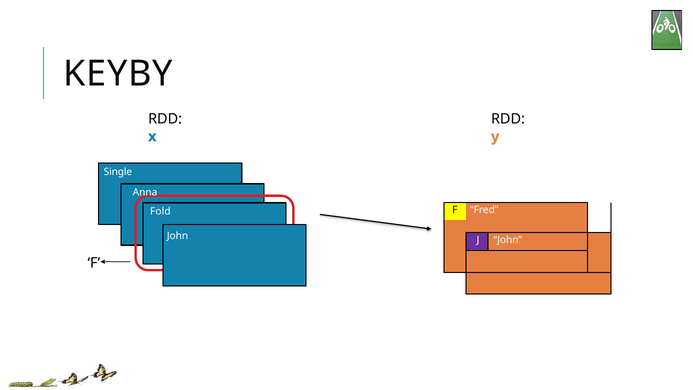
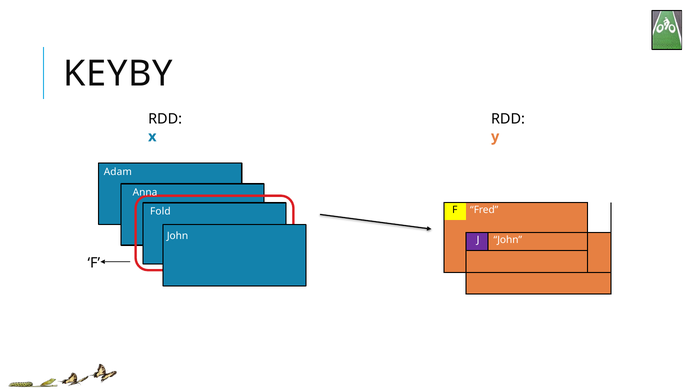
Single: Single -> Adam (118, 172)
